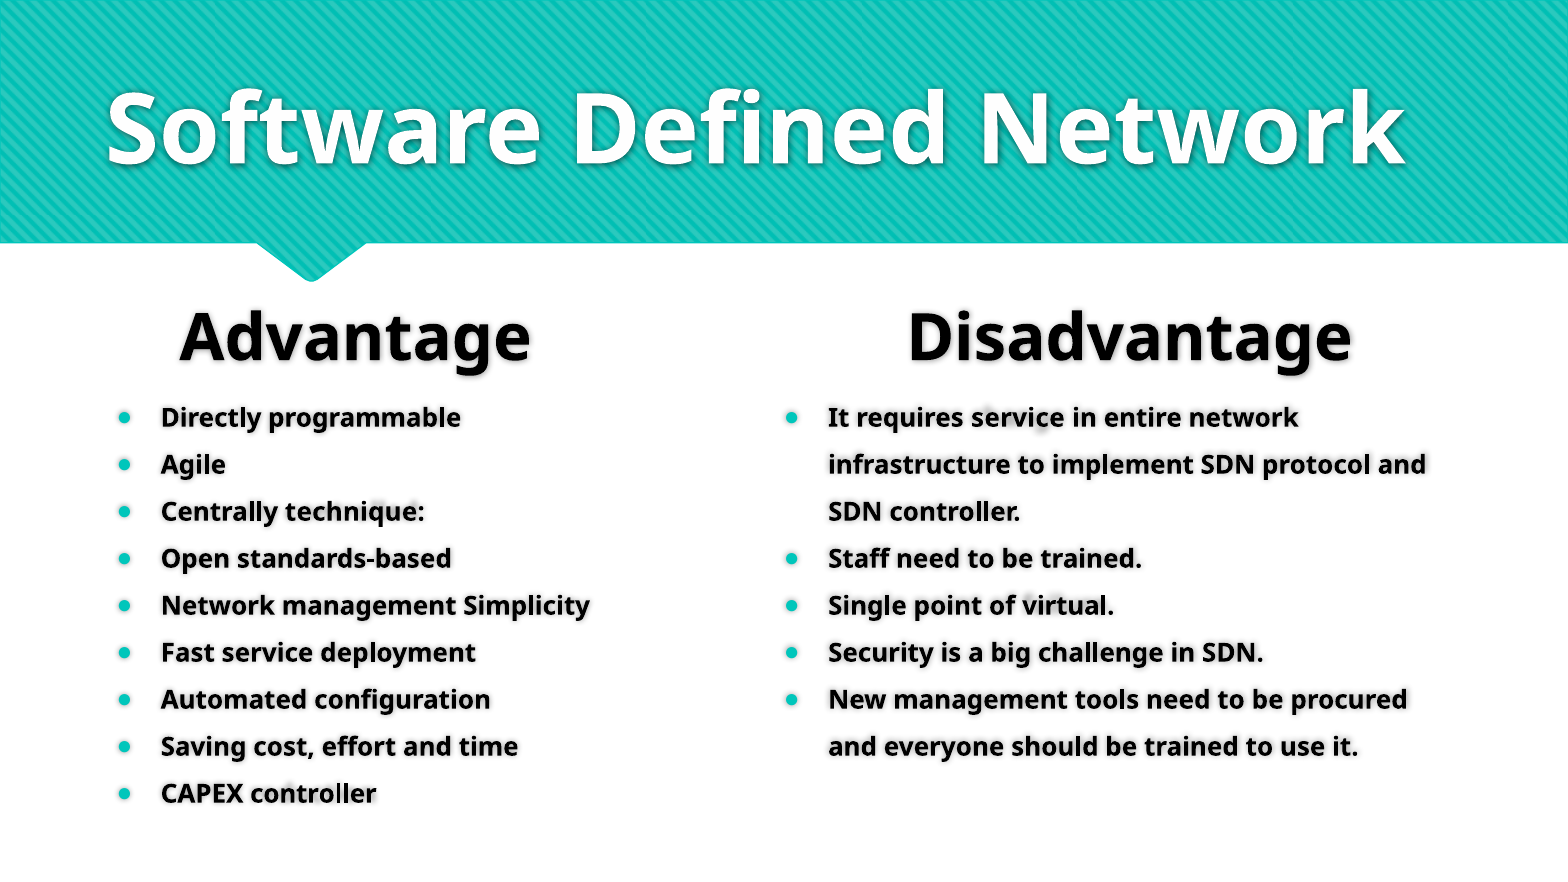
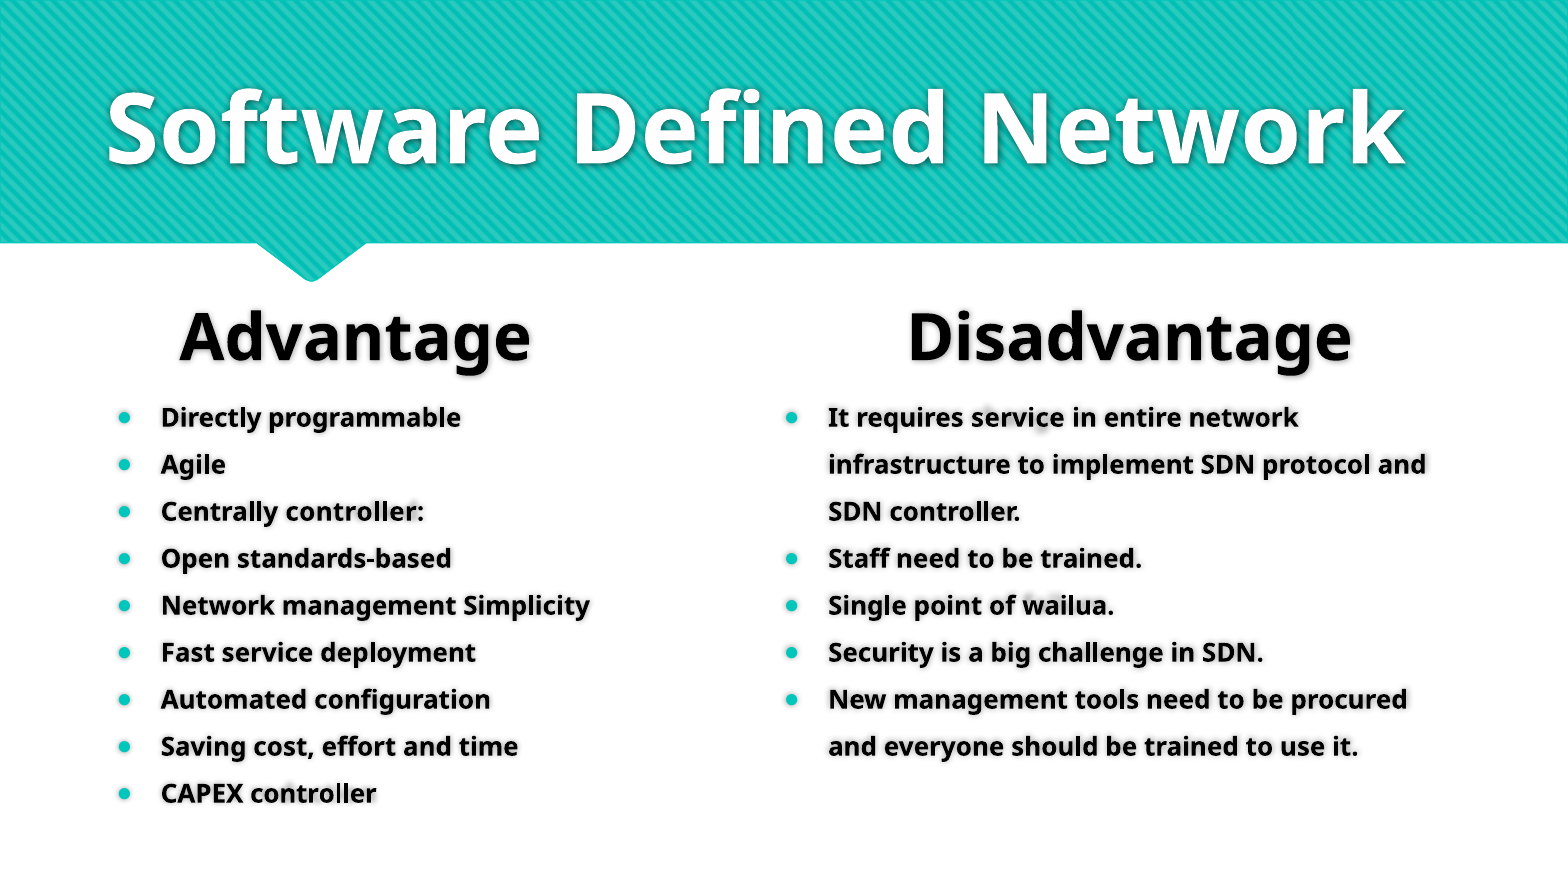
Centrally technique: technique -> controller (355, 512)
virtual: virtual -> wailua (1068, 606)
